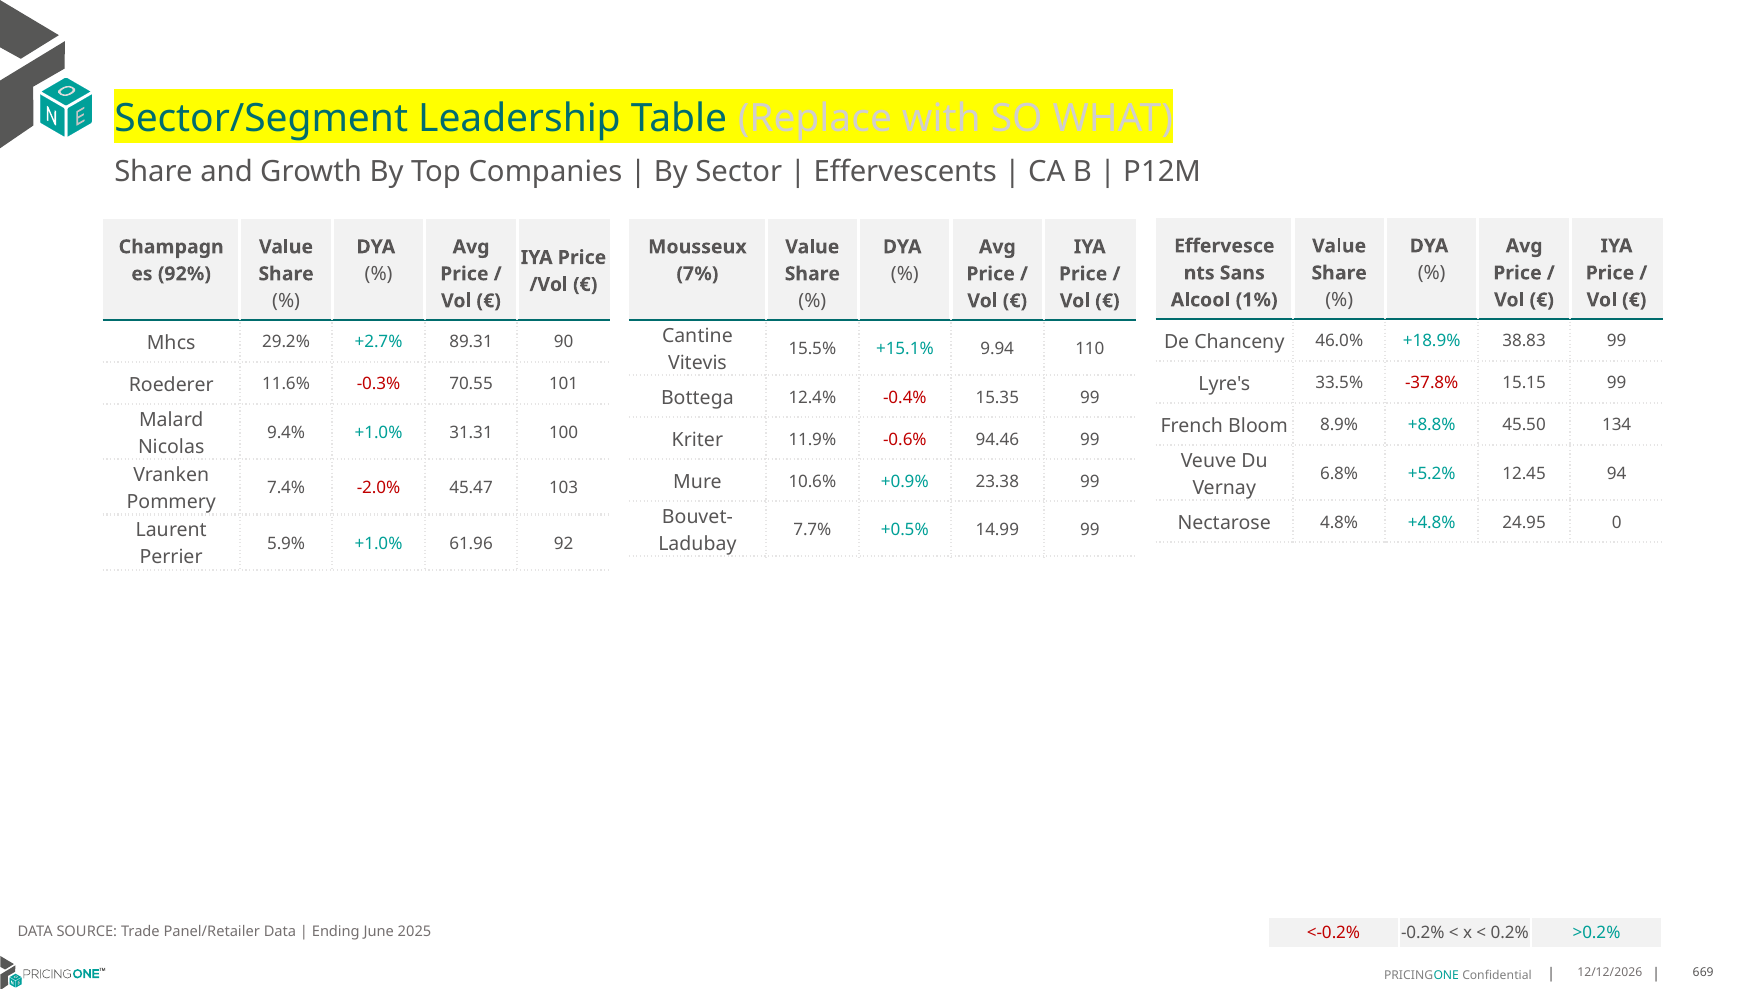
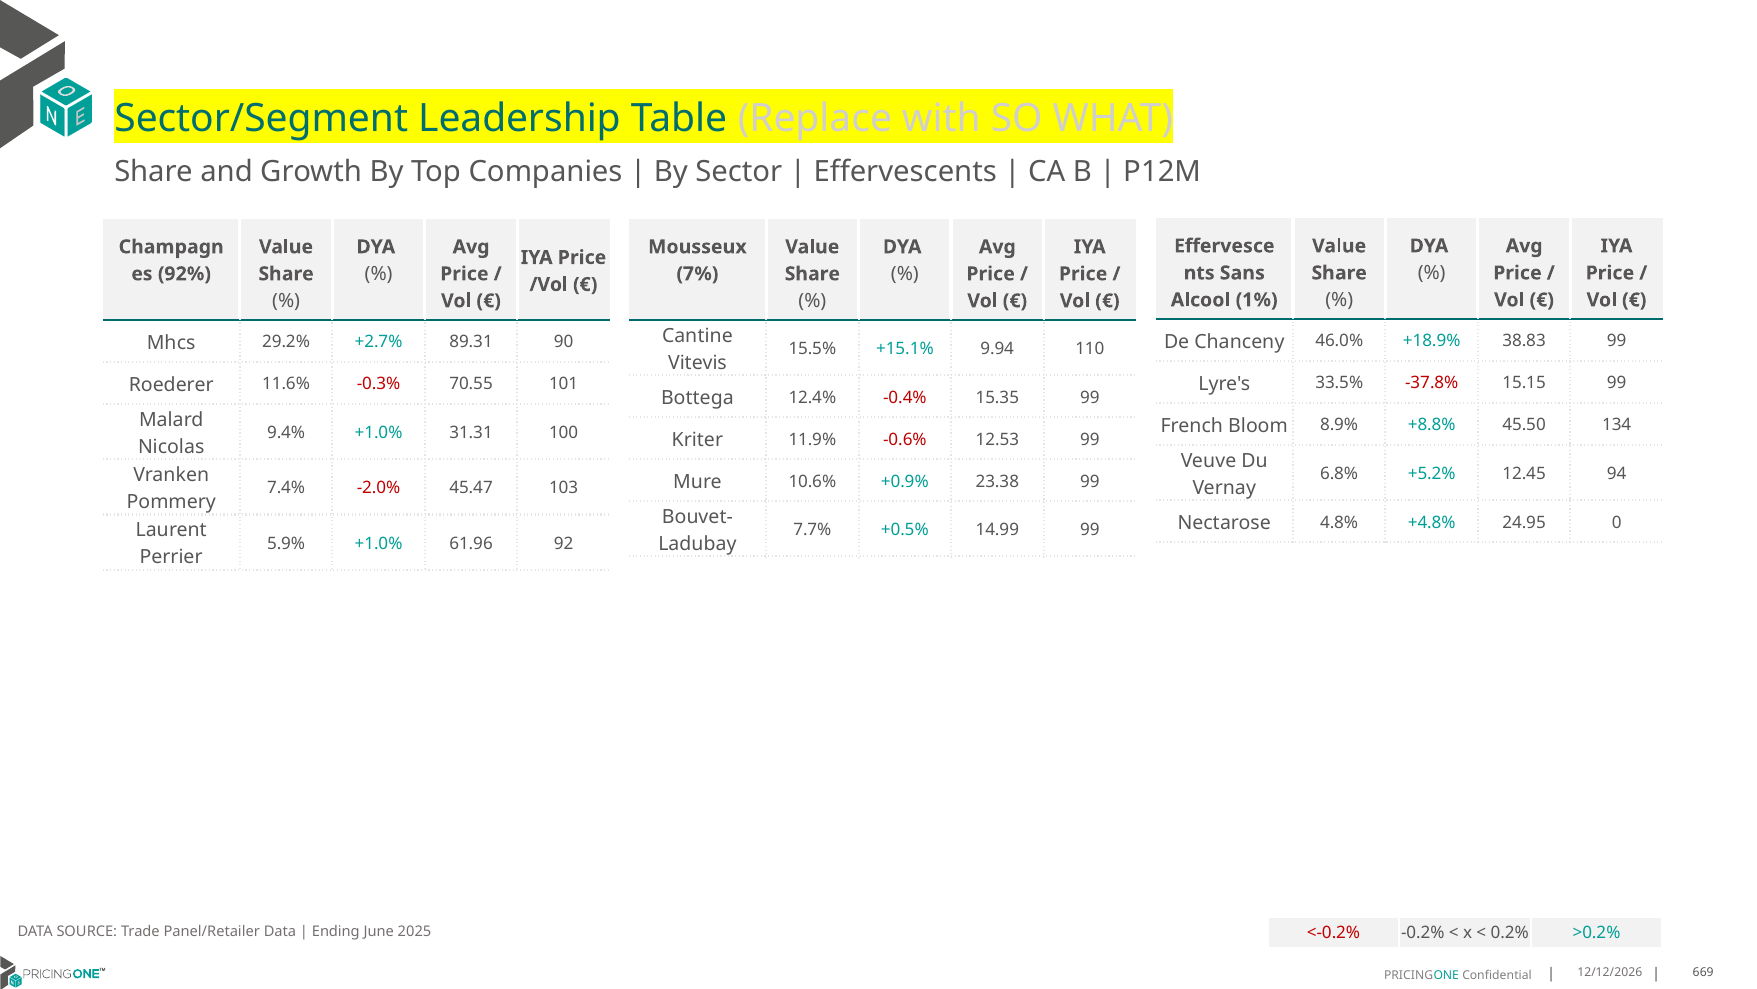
94.46: 94.46 -> 12.53 (997, 439)
